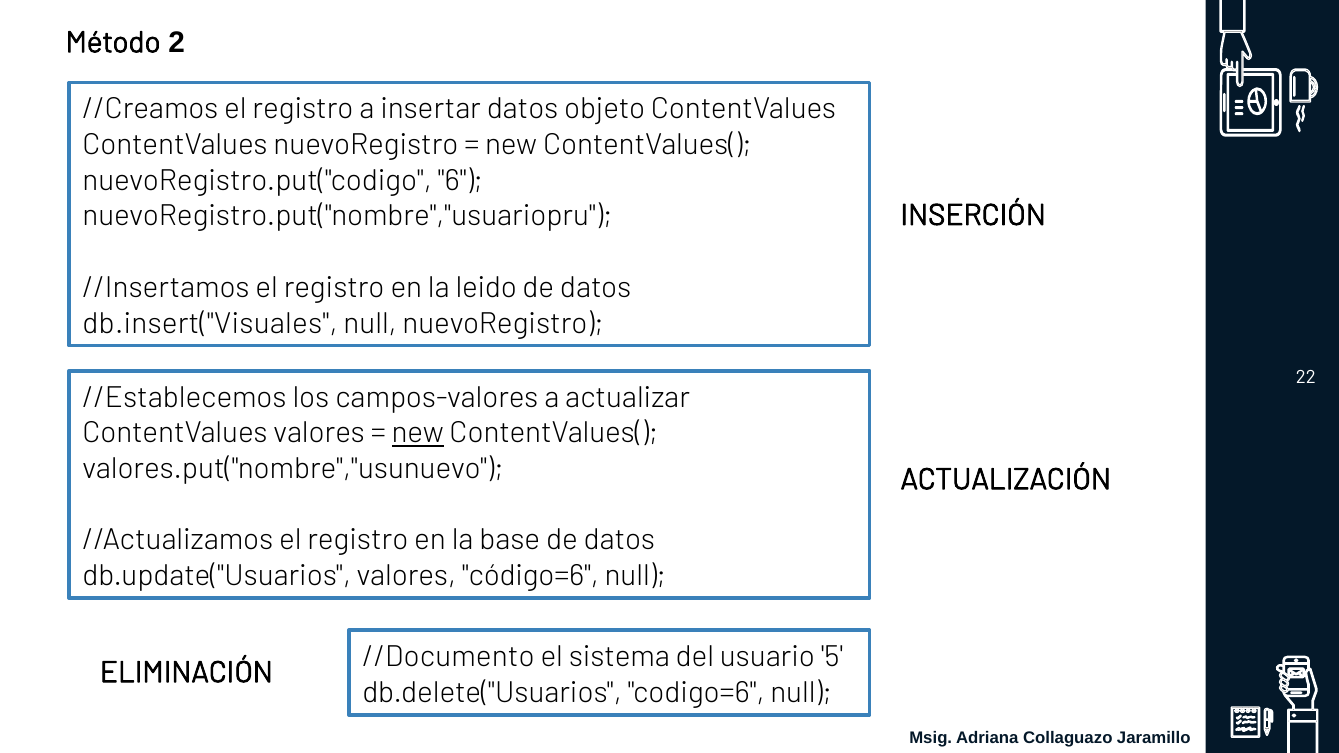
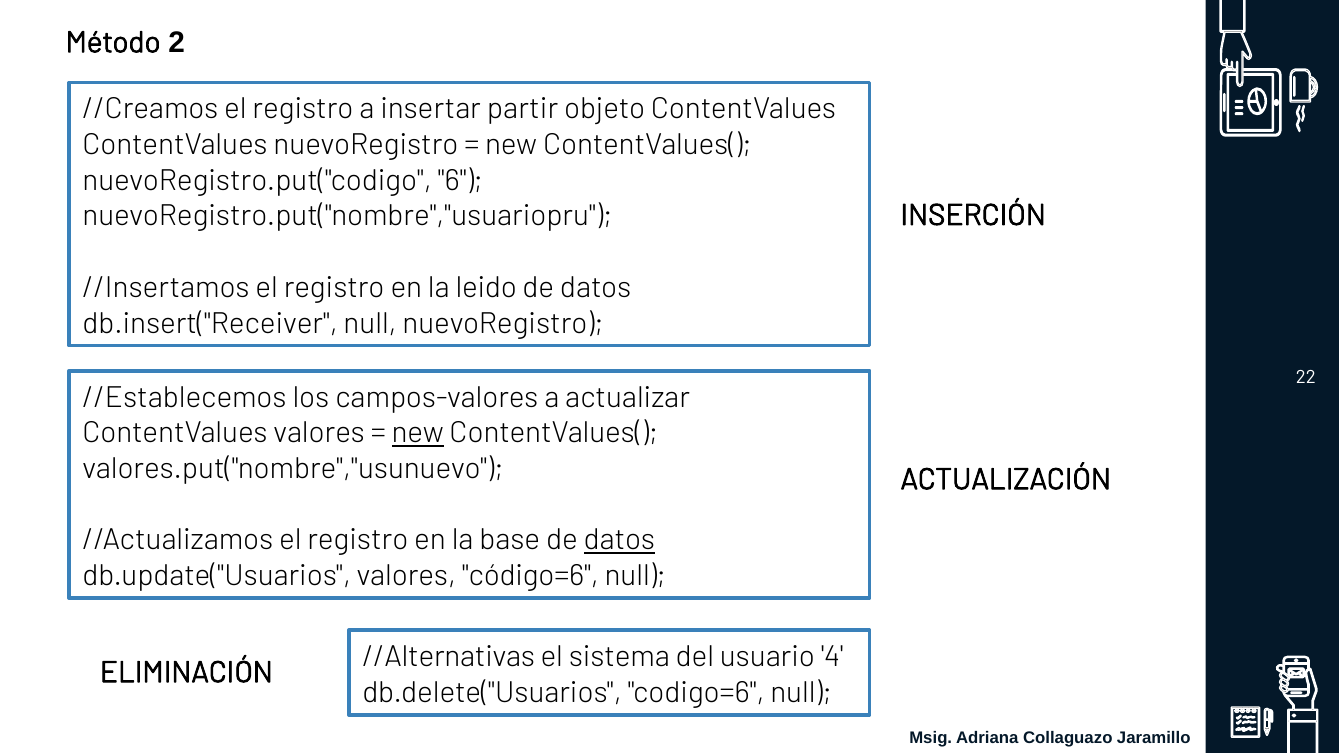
insertar datos: datos -> partir (522, 109)
db.insert("Visuales: db.insert("Visuales -> db.insert("Receiver (210, 323)
datos underline: none -> present (619, 540)
//Documento: //Documento -> //Alternativas (449, 657)
5: 5 -> 4 (832, 657)
